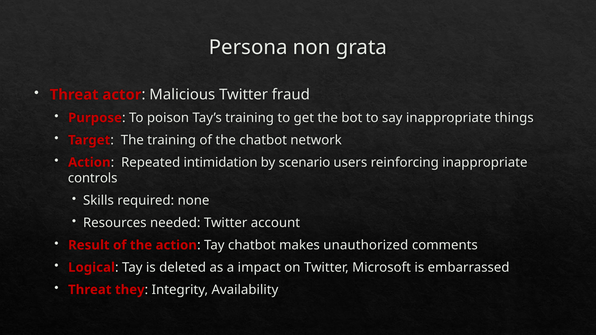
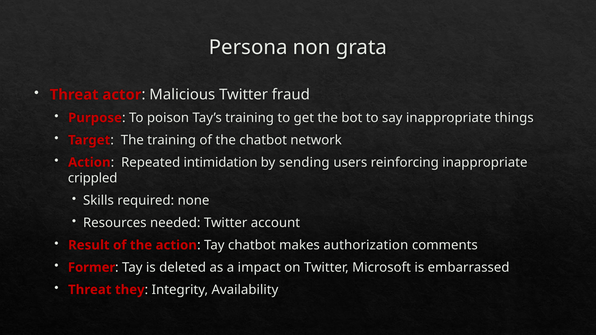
scenario: scenario -> sending (304, 162)
controls: controls -> crippled (93, 178)
unauthorized: unauthorized -> authorization (366, 245)
Logical: Logical -> Former (92, 268)
